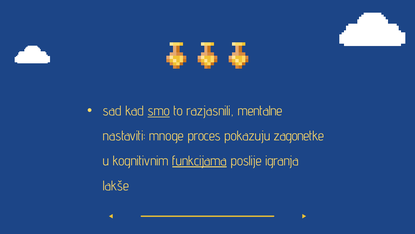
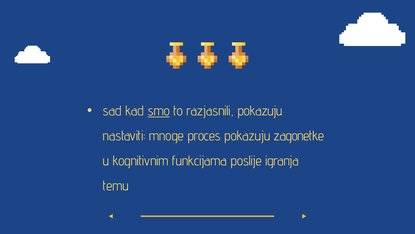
razjasnili mentalne: mentalne -> pokazuju (260, 111)
funkcijama underline: present -> none (200, 161)
lakše: lakše -> temu (116, 185)
